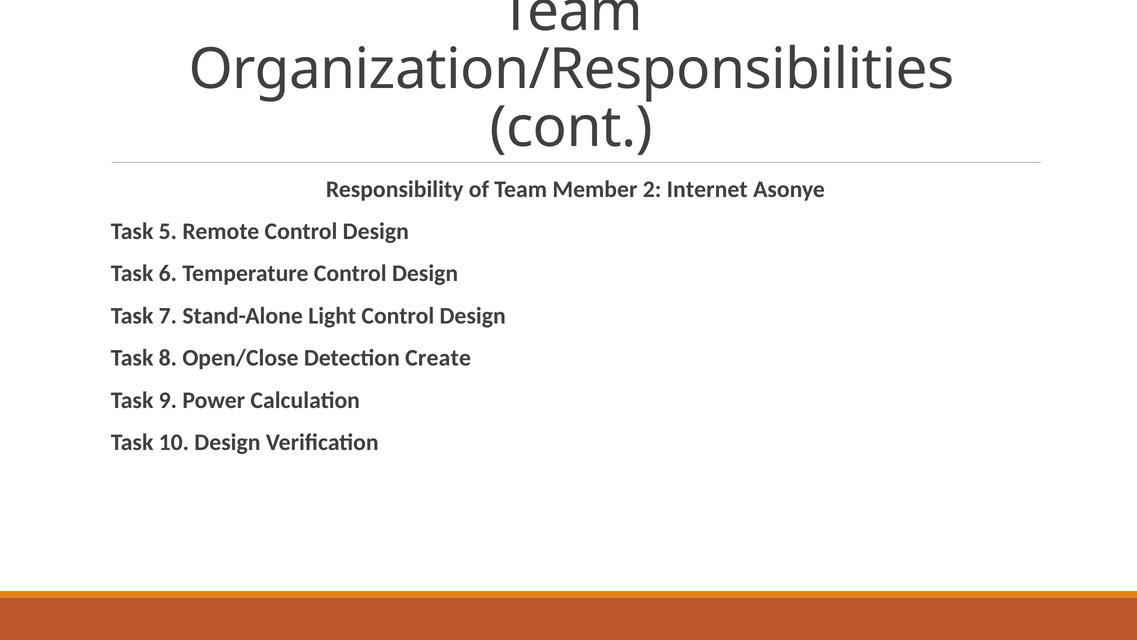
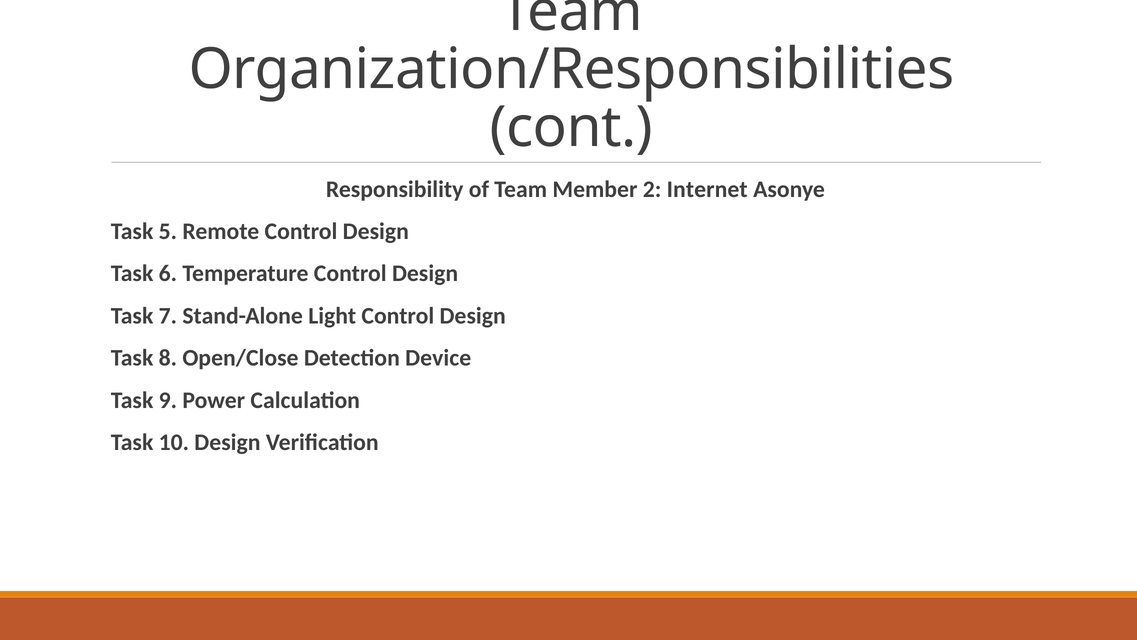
Create: Create -> Device (438, 358)
